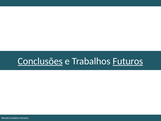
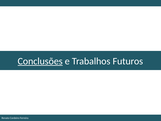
Futuros underline: present -> none (128, 61)
